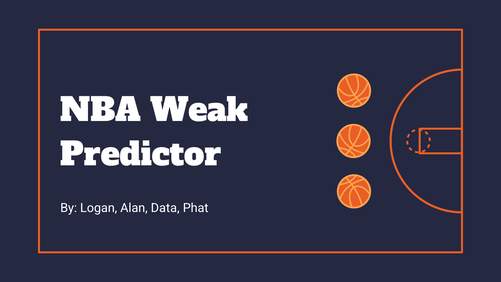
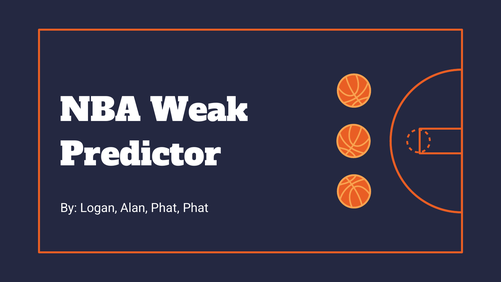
Alan Data: Data -> Phat (165, 208)
